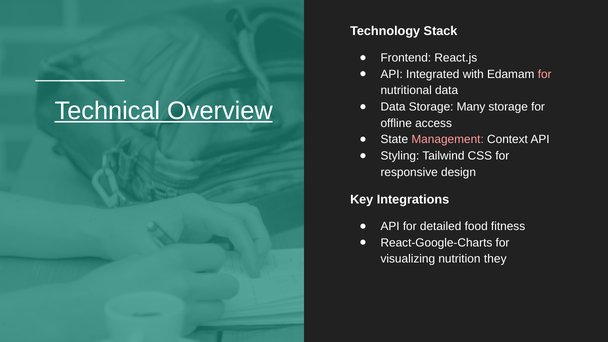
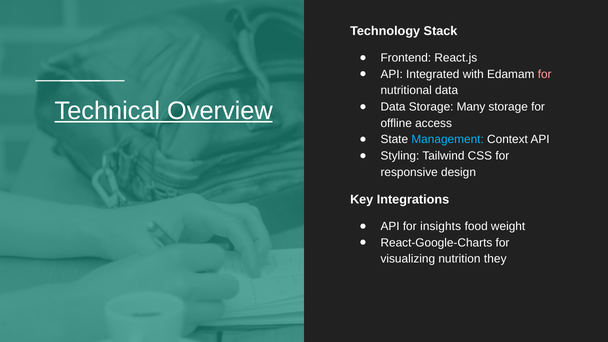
Management colour: pink -> light blue (448, 140)
detailed: detailed -> insights (441, 226)
fitness: fitness -> weight (508, 226)
